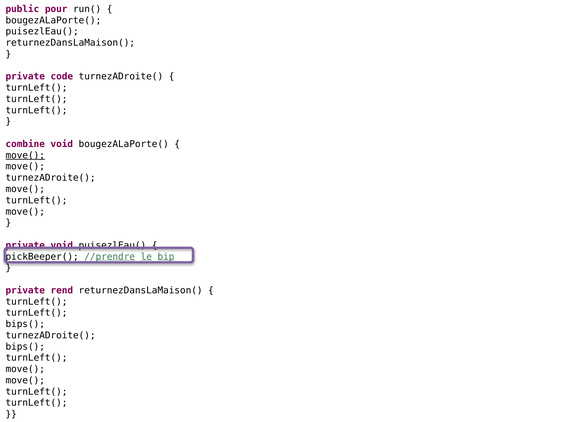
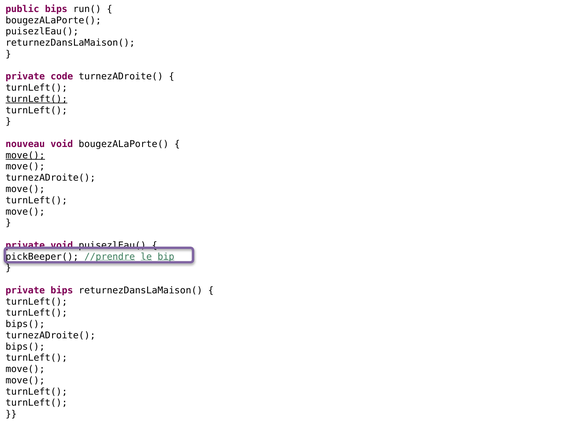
public pour: pour -> bips (56, 9)
turnLeft( underline: none -> present (36, 99)
combine: combine -> nouveau (25, 144)
private rend: rend -> bips (62, 290)
